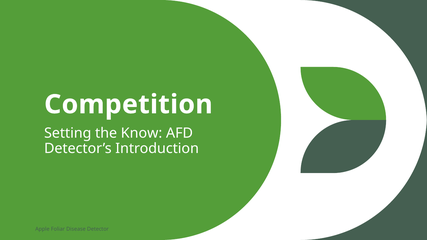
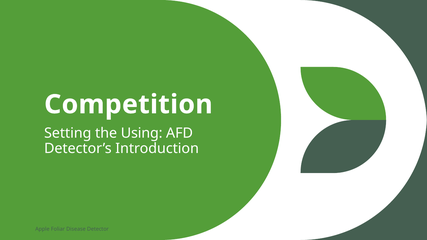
Know: Know -> Using (142, 133)
